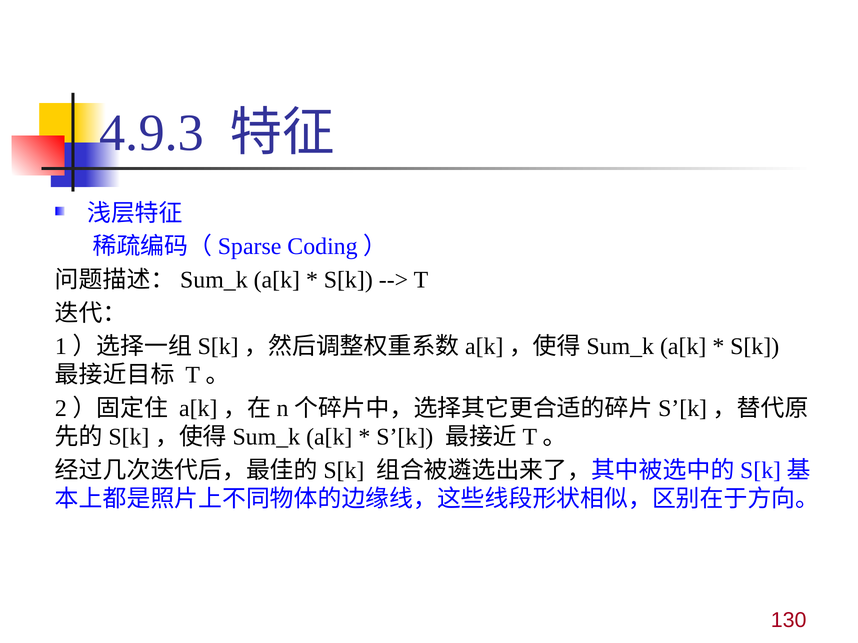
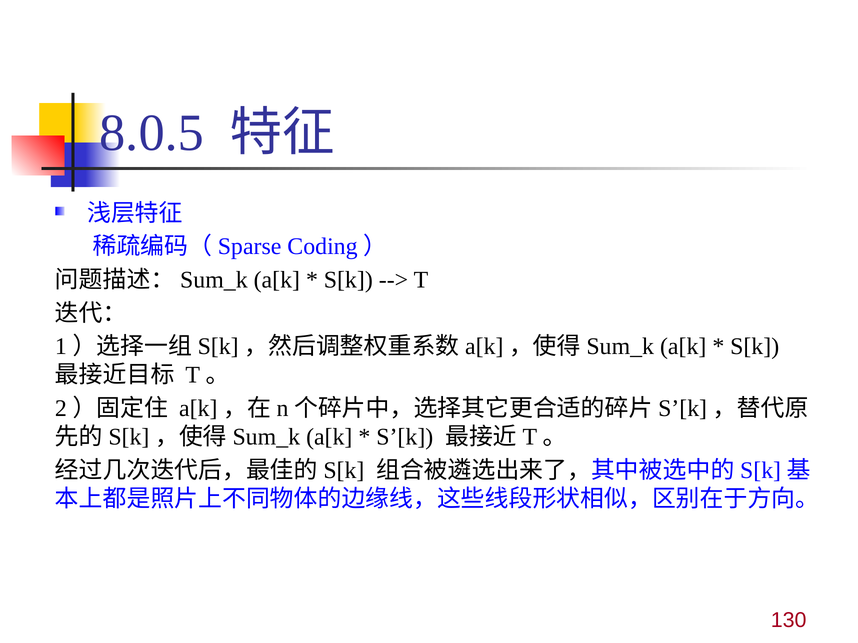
4.9.3: 4.9.3 -> 8.0.5 (152, 133)
